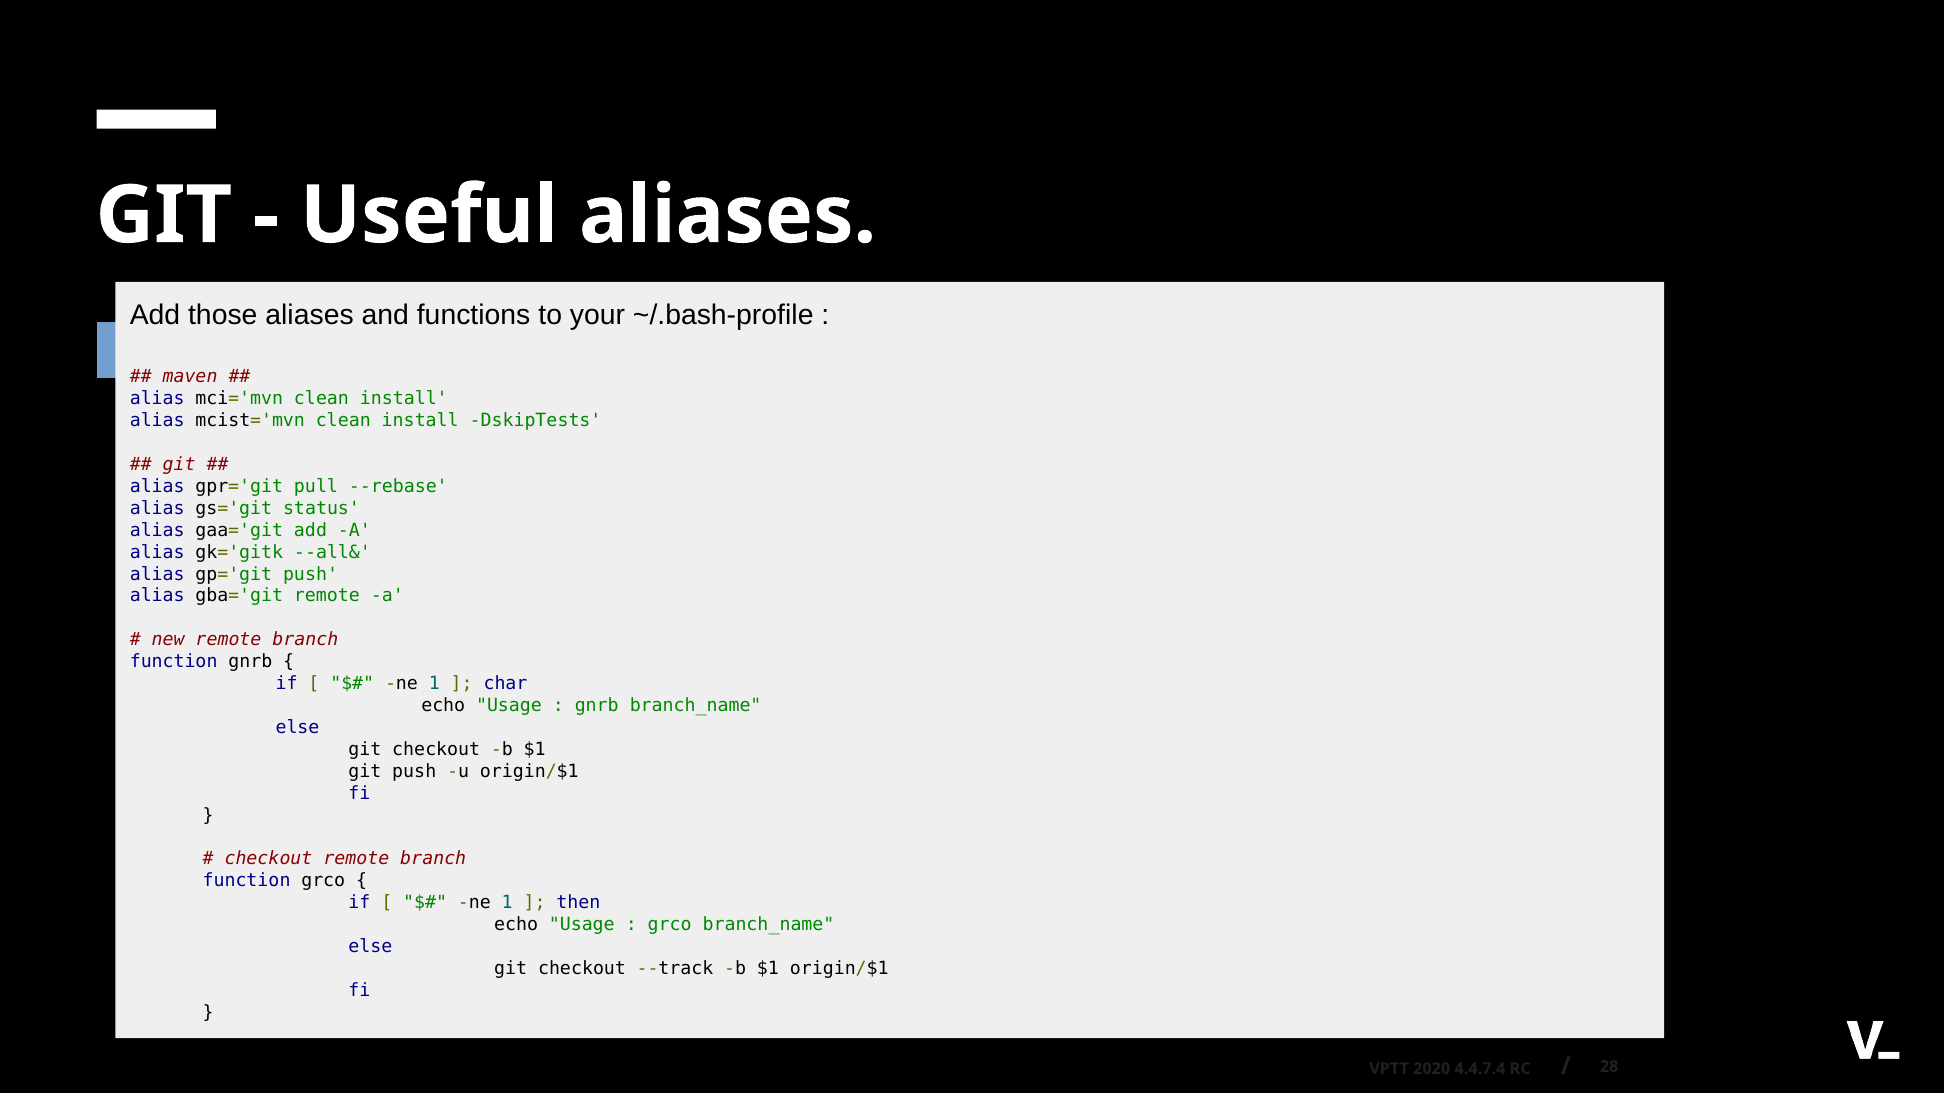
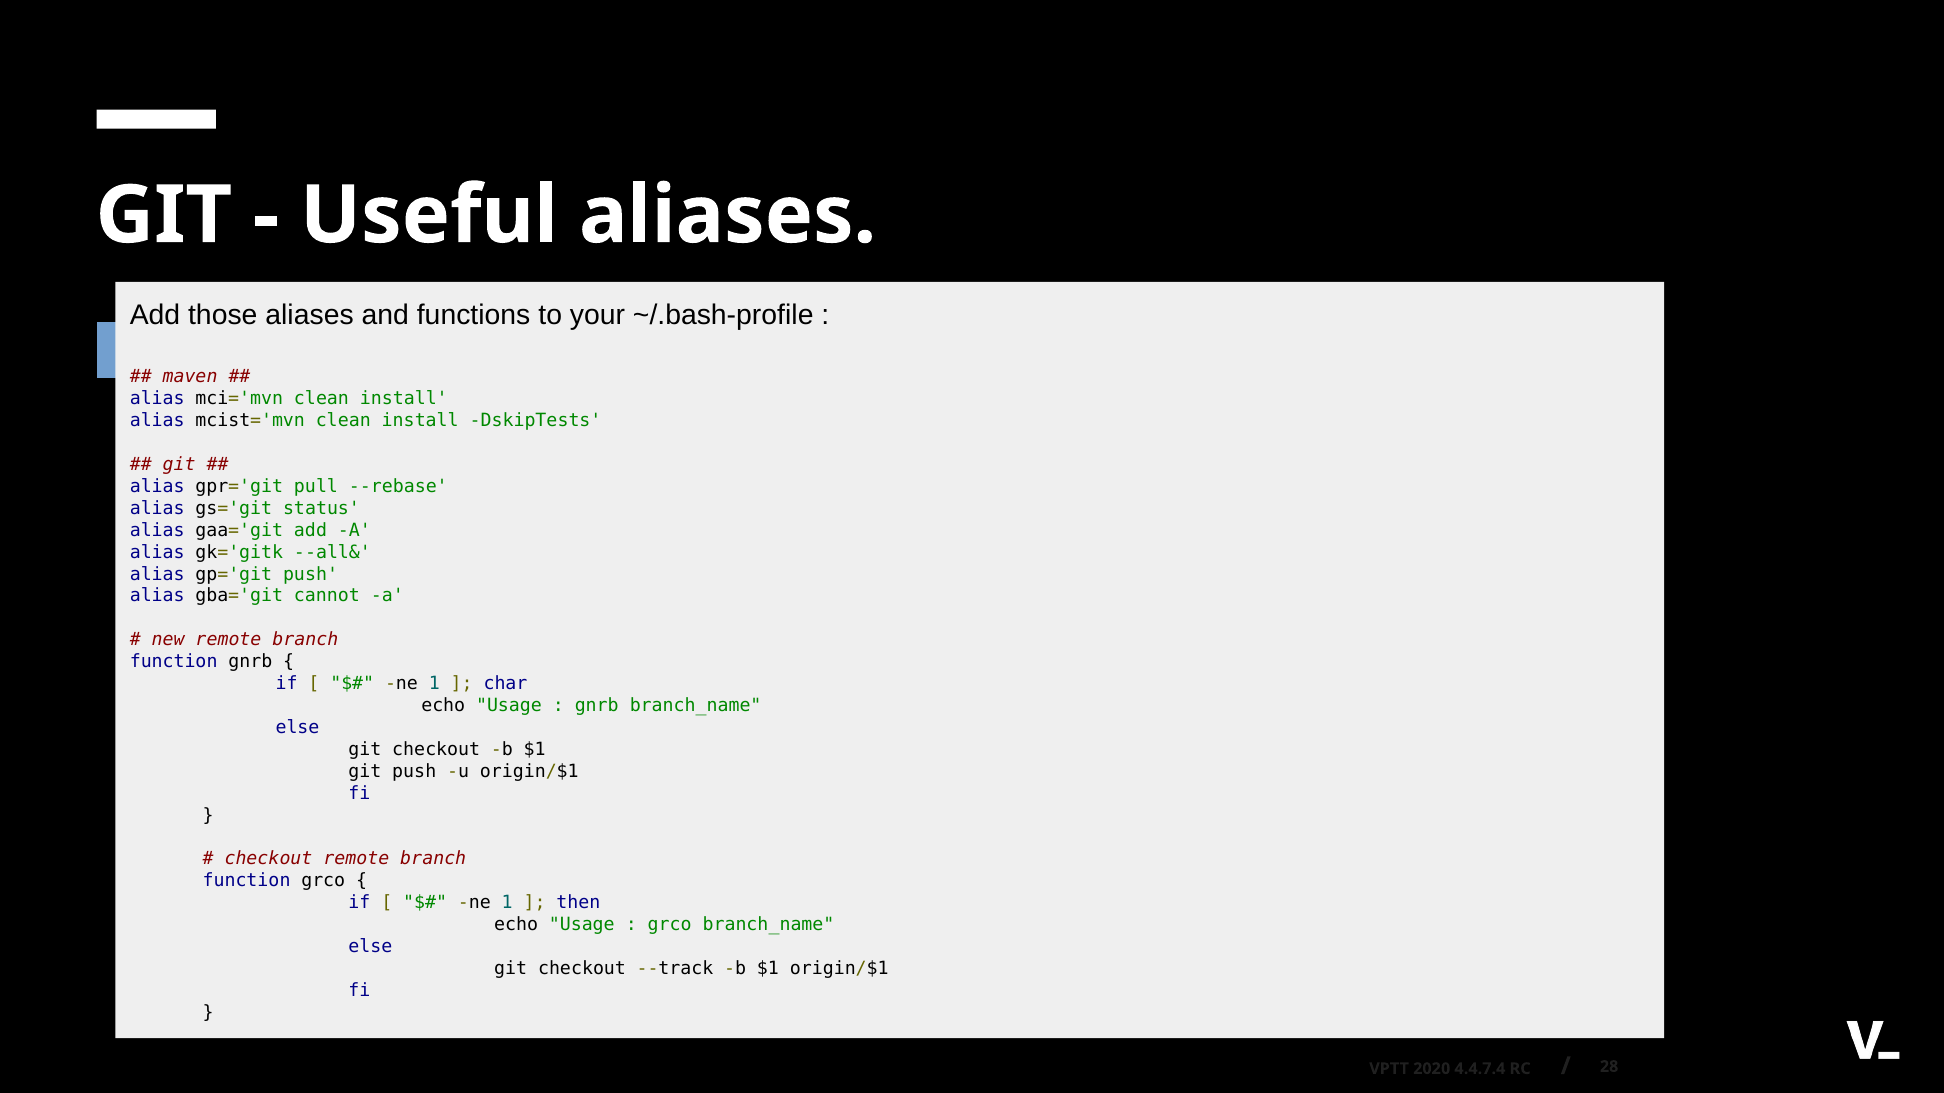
gba='git remote: remote -> cannot (327, 596)
